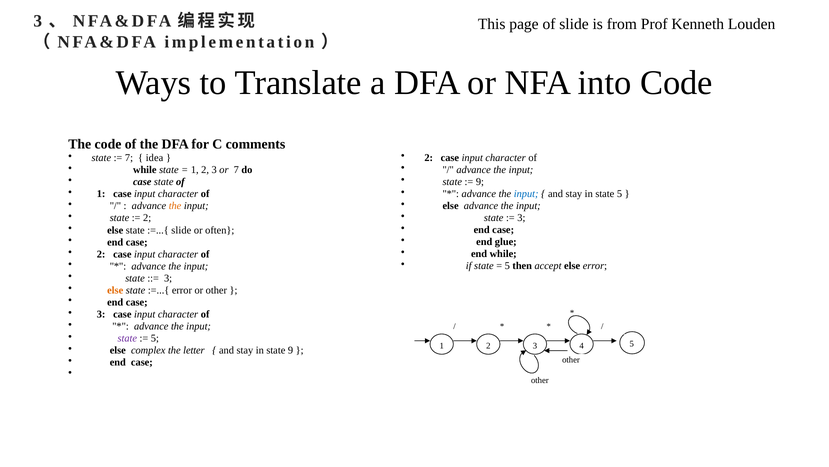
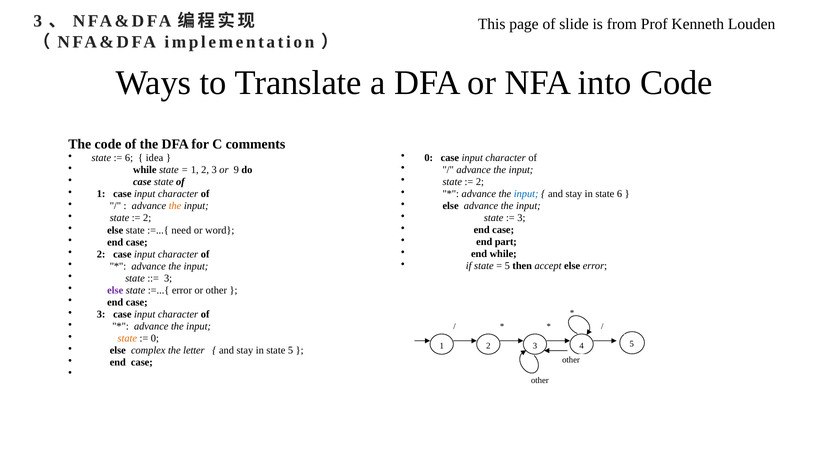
2: 2 -> 0 (429, 158)
7: 7 -> 6 (129, 158)
or 7: 7 -> 9 (236, 170)
9: 9 -> 2 (480, 182)
state 5: 5 -> 6 (619, 194)
slide: slide -> need (181, 230)
often: often -> word (220, 230)
glue: glue -> part (506, 242)
else colour: orange -> purple (115, 290)
state colour: purple -> orange (127, 338)
5: 5 -> 0 (155, 338)
state 9: 9 -> 5 (291, 350)
